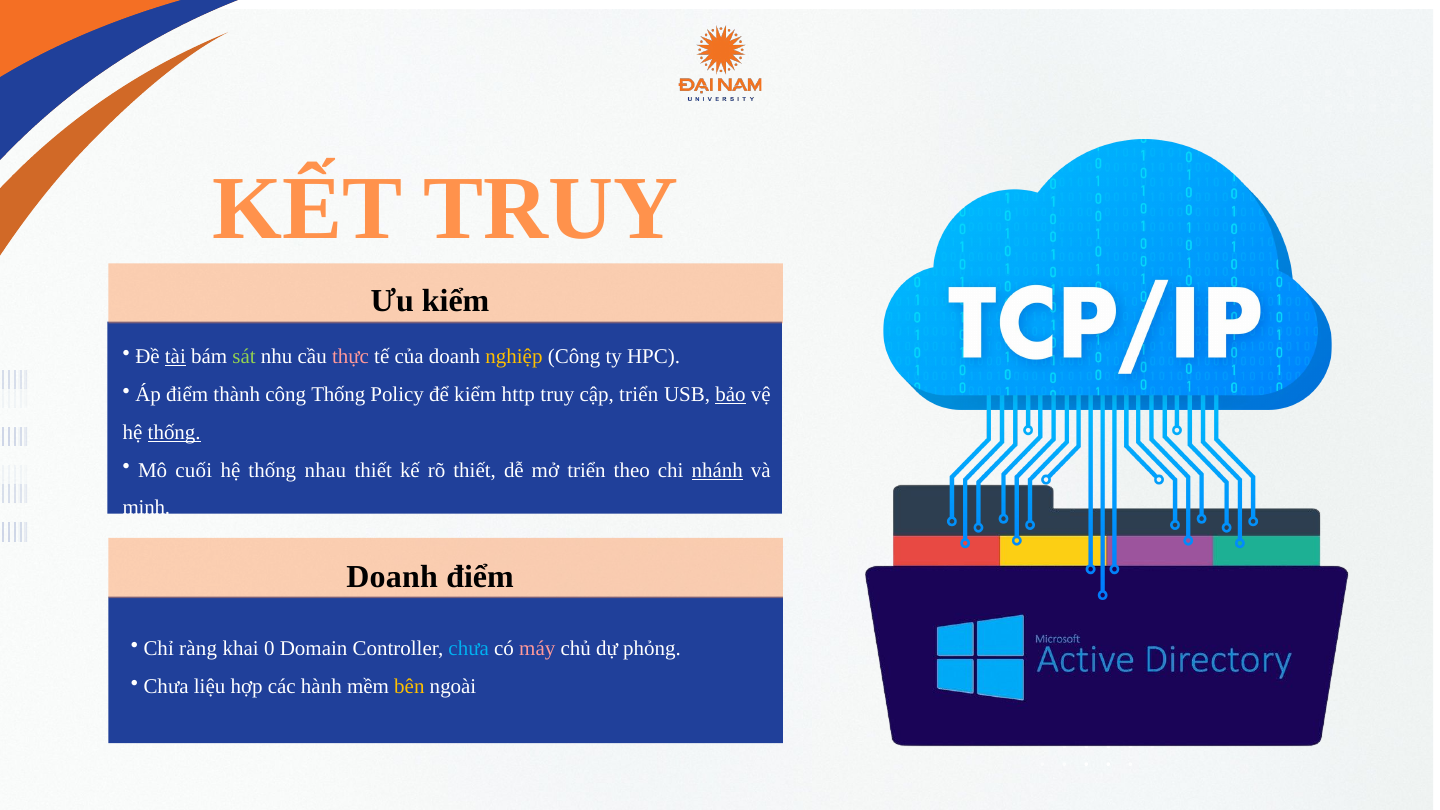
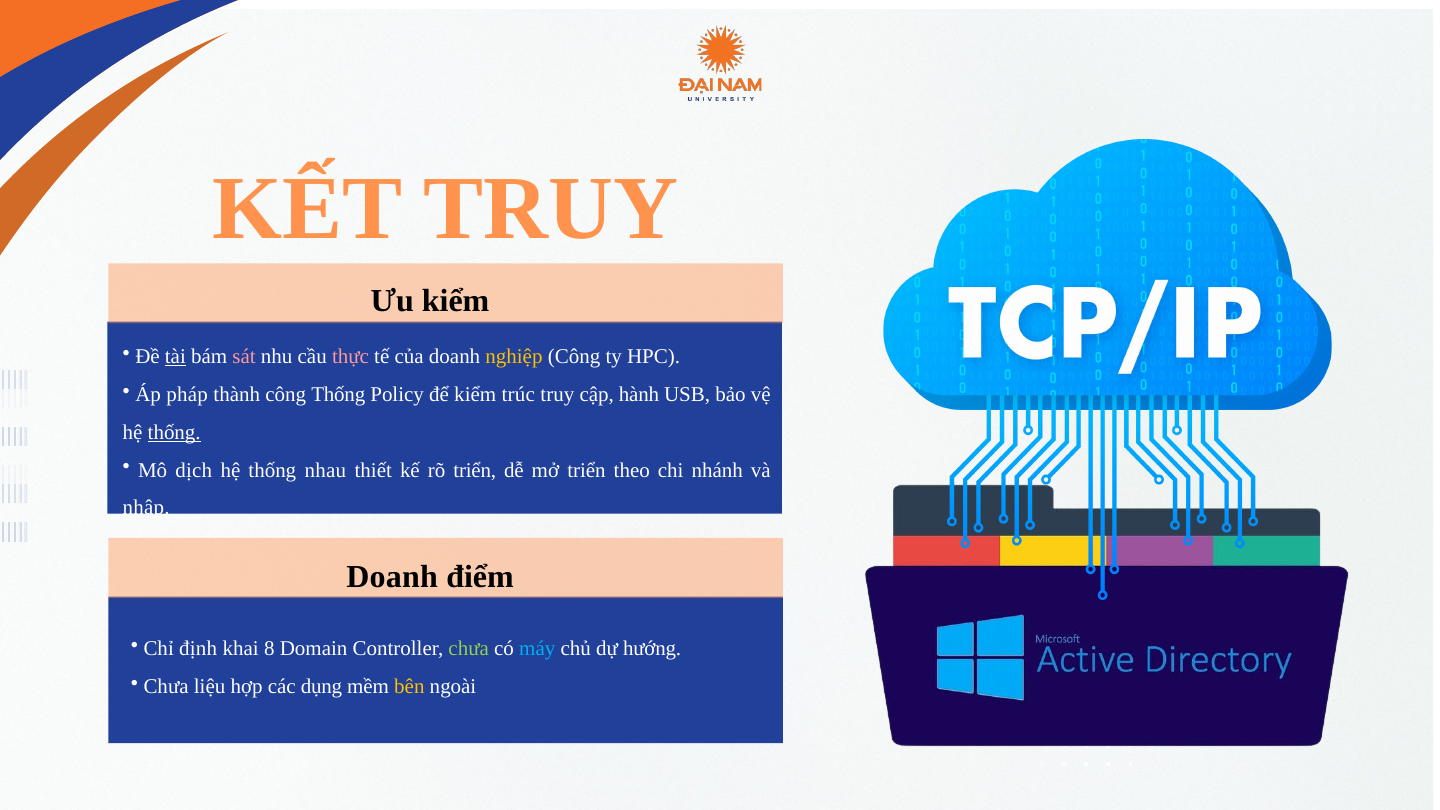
sát colour: light green -> pink (244, 357)
Áp điểm: điểm -> pháp (187, 395)
http: http -> trúc (518, 395)
cập triển: triển -> hành (639, 395)
bảo underline: present -> none (730, 395)
cuối: cuối -> dịch (194, 470)
rõ thiết: thiết -> triển (475, 470)
nhánh underline: present -> none (717, 470)
minh: minh -> nhập (146, 508)
ràng: ràng -> định (198, 649)
0: 0 -> 8 (269, 649)
chưa colour: light blue -> light green (469, 649)
máy colour: pink -> light blue (537, 649)
phỏng: phỏng -> hướng (652, 649)
hành: hành -> dụng (322, 687)
